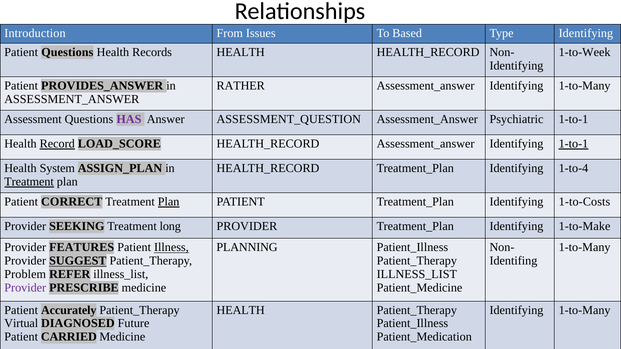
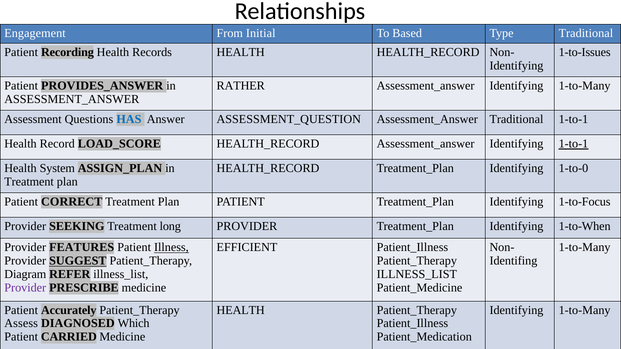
Introduction: Introduction -> Engagement (35, 33)
Issues: Issues -> Initial (261, 33)
Type Identifying: Identifying -> Traditional (586, 33)
Patient Questions: Questions -> Recording (67, 52)
1-to-Week: 1-to-Week -> 1-to-Issues (585, 52)
HAS colour: purple -> blue (129, 120)
Psychiatric: Psychiatric -> Traditional (516, 120)
Record underline: present -> none (57, 144)
1-to-4: 1-to-4 -> 1-to-0 (573, 169)
Treatment underline: present -> none (29, 182)
Plan underline: present -> none (169, 202)
1-to-Costs: 1-to-Costs -> 1-to-Focus (585, 202)
1-to-Make: 1-to-Make -> 1-to-When (585, 227)
PLANNING: PLANNING -> EFFICIENT (247, 248)
Problem: Problem -> Diagram (25, 275)
Virtual: Virtual -> Assess (21, 324)
Future: Future -> Which (134, 324)
